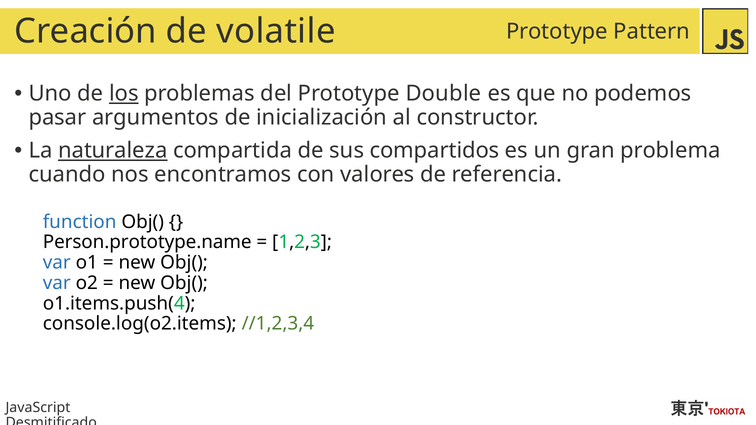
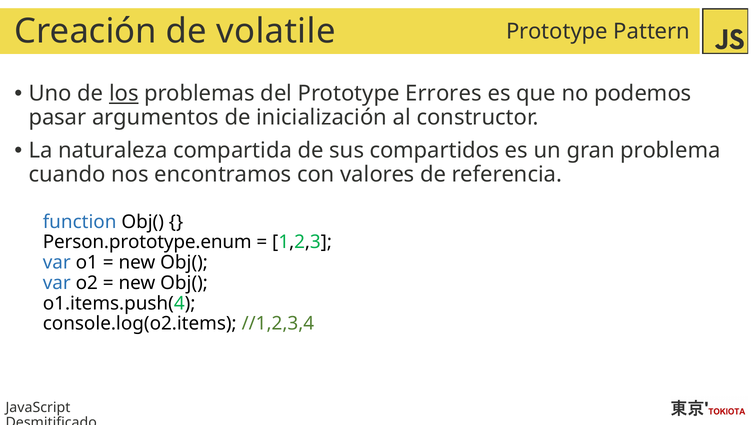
Double: Double -> Errores (444, 94)
naturaleza underline: present -> none (113, 151)
Person.prototype.name: Person.prototype.name -> Person.prototype.enum (147, 242)
